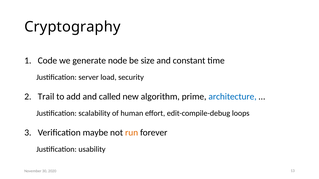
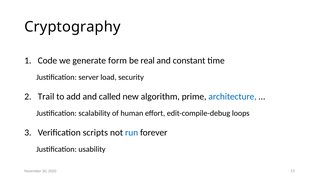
node: node -> form (117, 61)
size: size -> real (148, 61)
maybe: maybe -> scripts (95, 133)
run colour: orange -> blue (132, 133)
